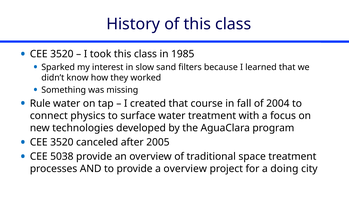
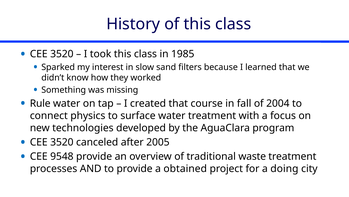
5038: 5038 -> 9548 (62, 156)
space: space -> waste (252, 156)
a overview: overview -> obtained (185, 168)
